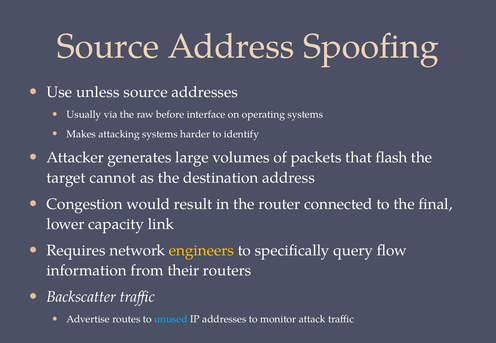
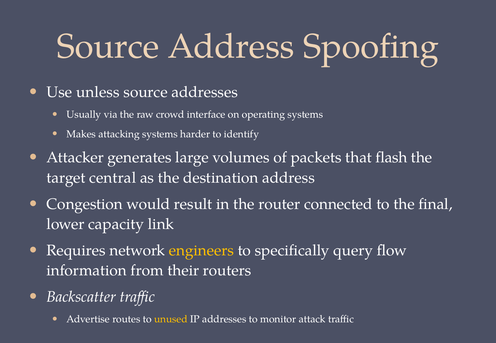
before: before -> crowd (170, 115)
cannot: cannot -> central (113, 178)
unused colour: light blue -> yellow (171, 319)
